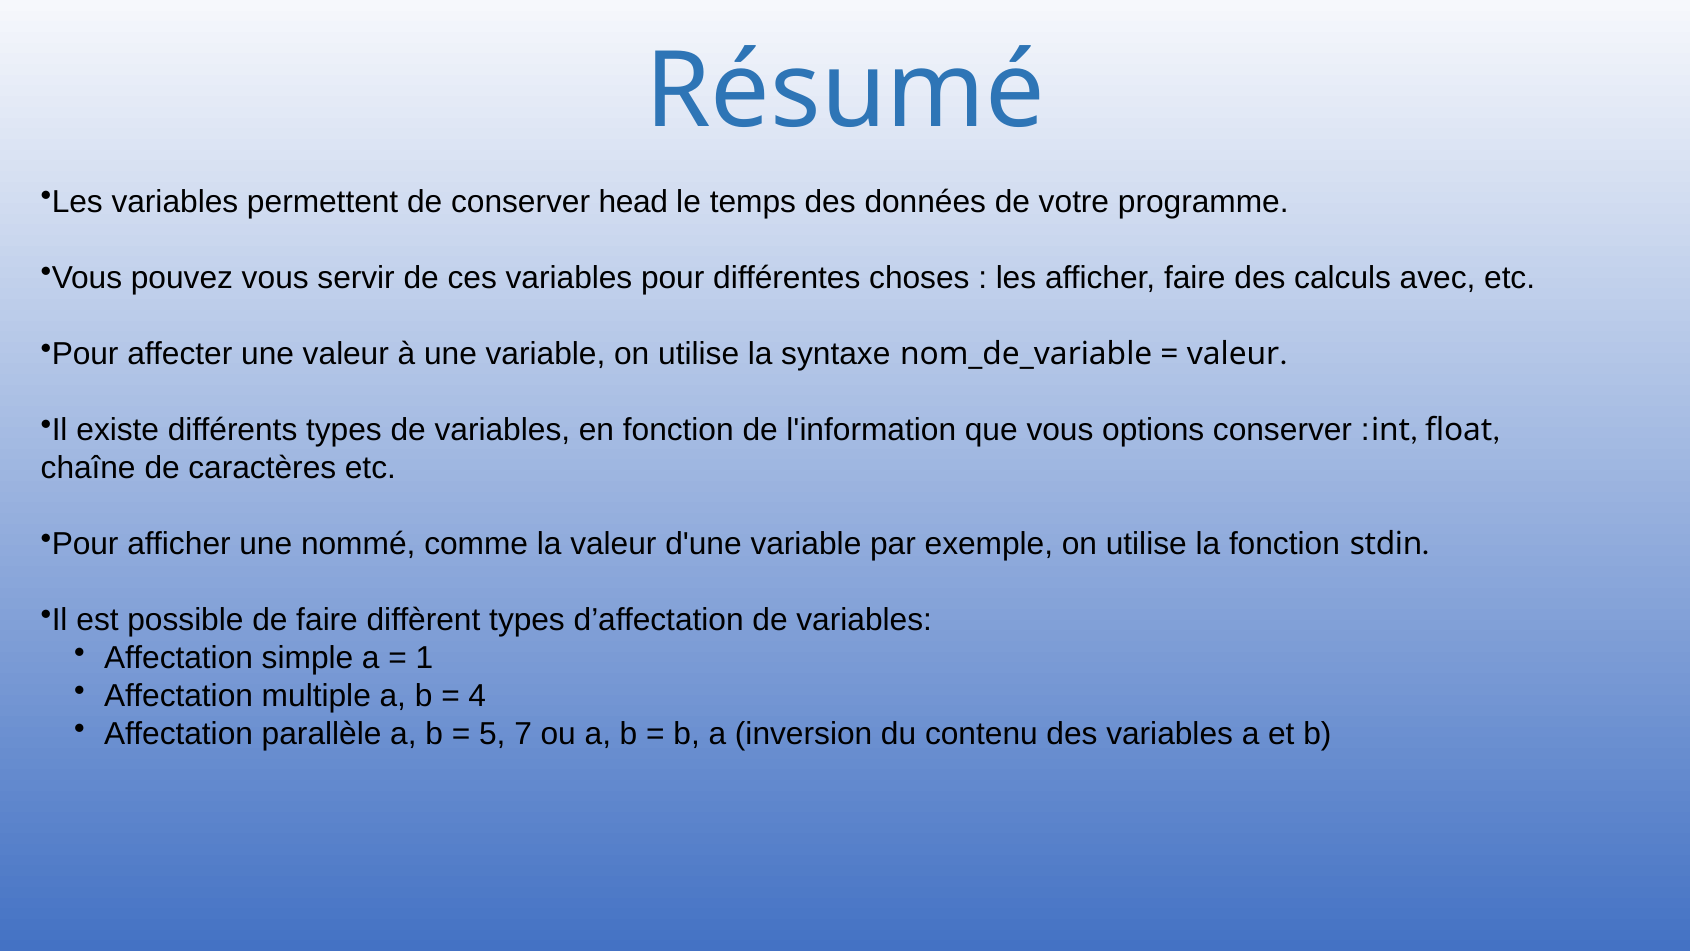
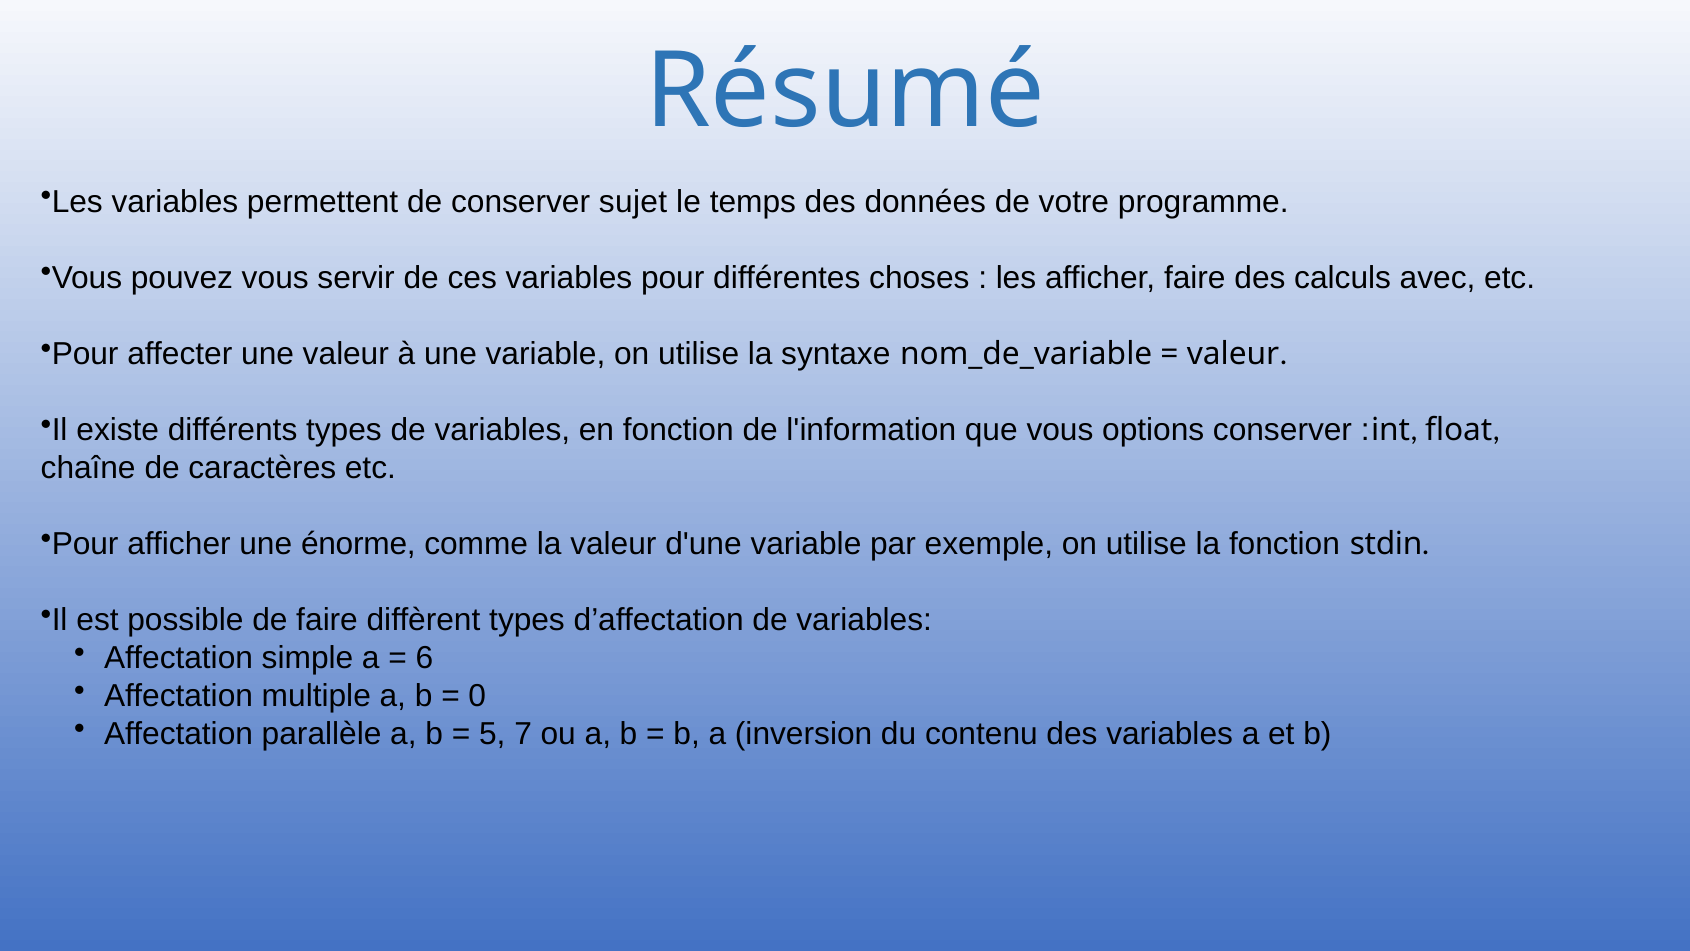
head: head -> sujet (633, 202)
nommé: nommé -> énorme (358, 544)
1: 1 -> 6 (425, 658)
4: 4 -> 0 (477, 696)
